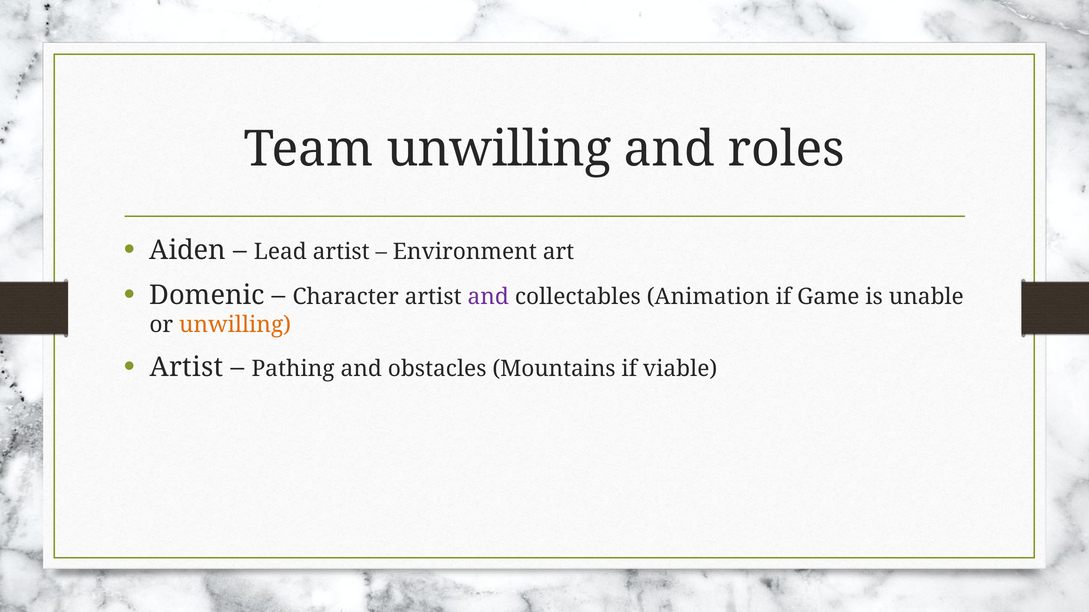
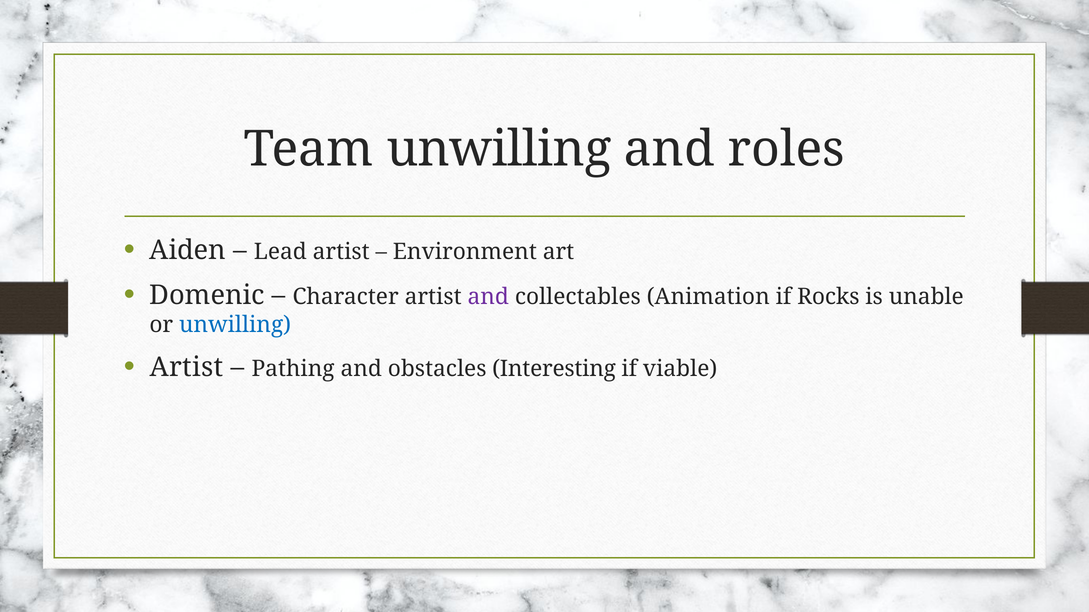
Game: Game -> Rocks (828, 297)
unwilling colour: orange -> blue (235, 325)
Mountains: Mountains -> Interesting (554, 369)
